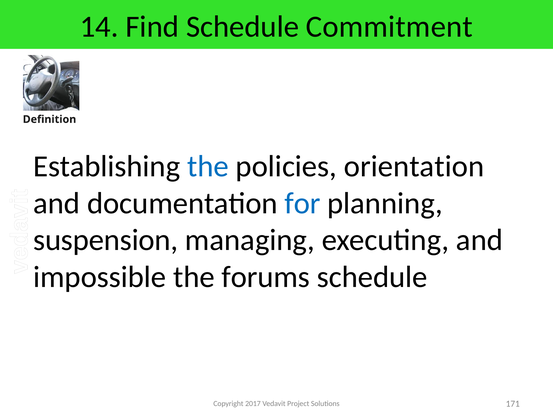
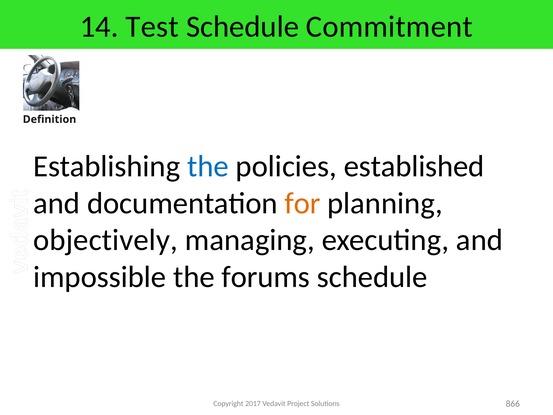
Find: Find -> Test (152, 27)
orientation: orientation -> established (414, 166)
for colour: blue -> orange (303, 203)
suspension: suspension -> objectively (106, 240)
171: 171 -> 866 (513, 403)
